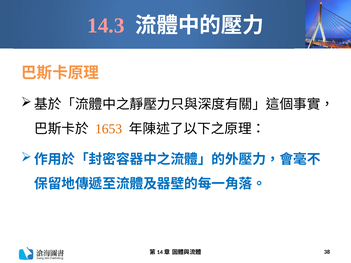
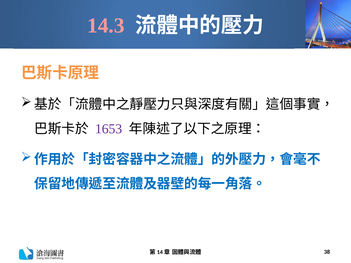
1653 colour: orange -> purple (109, 129)
